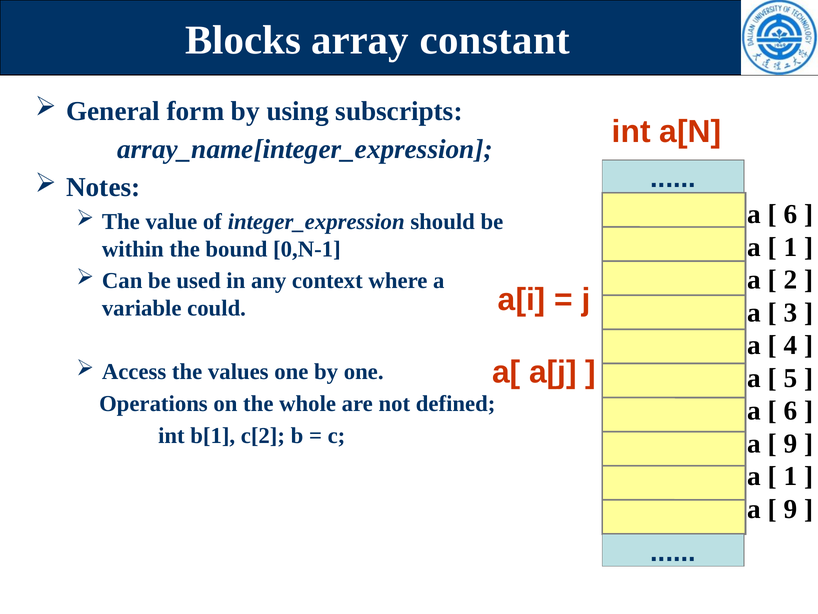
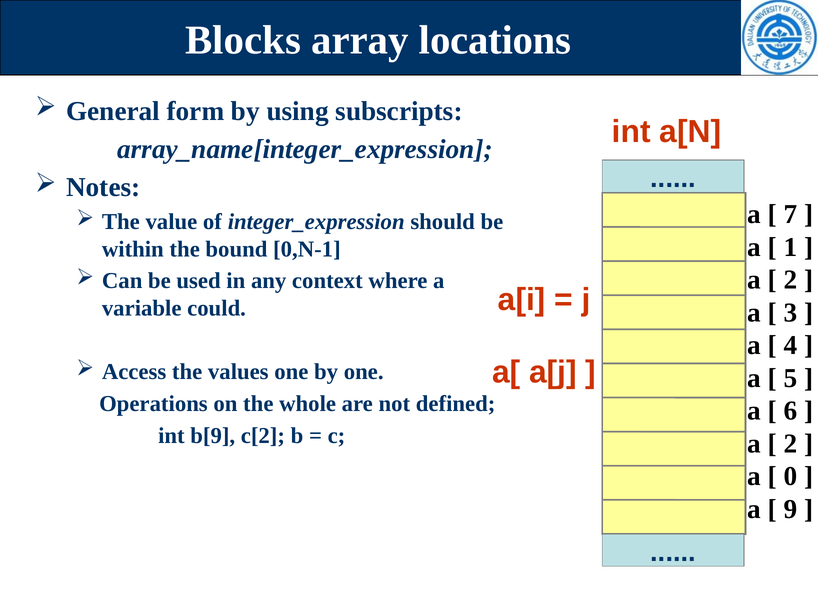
constant: constant -> locations (495, 40)
6: 6 -> 7 (790, 214)
b[1: b[1 -> b[9 (213, 435)
9: 9 -> 2 (790, 443)
1: 1 -> 0 (790, 476)
